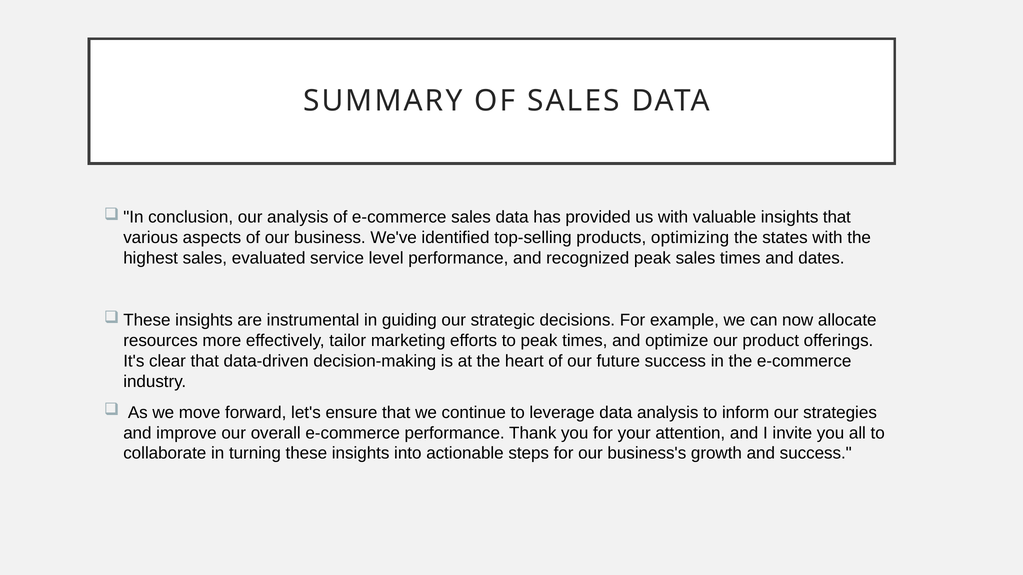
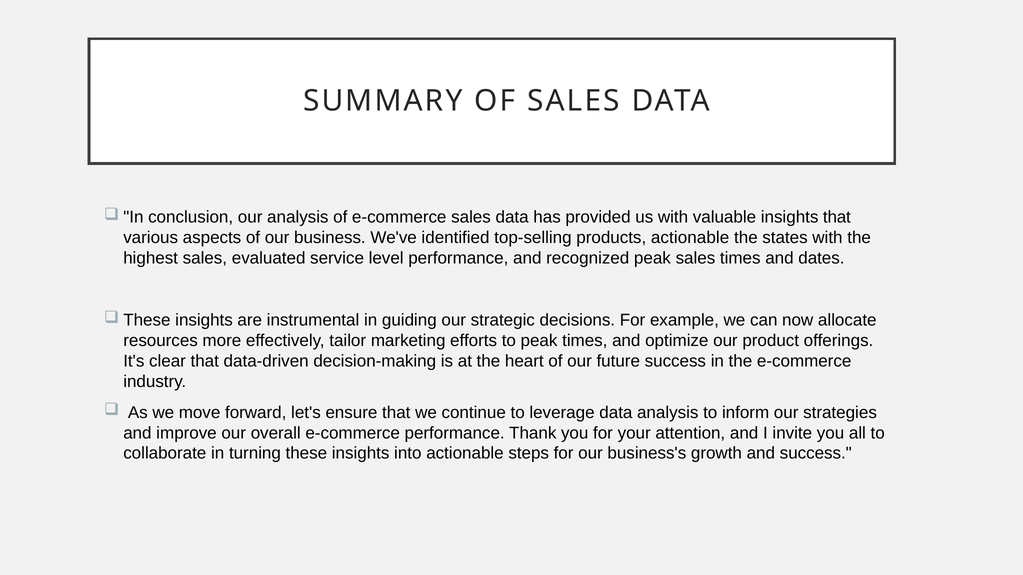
products optimizing: optimizing -> actionable (690, 238)
